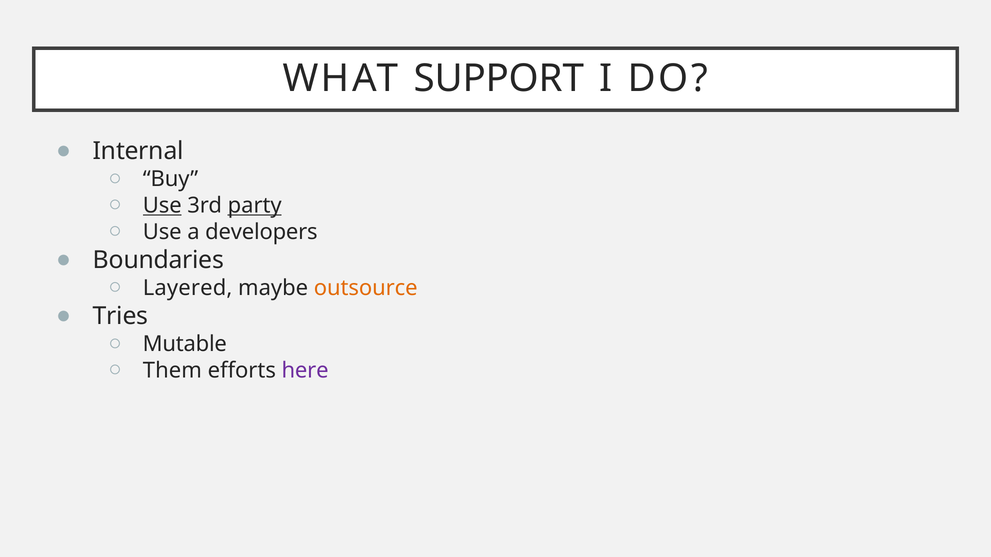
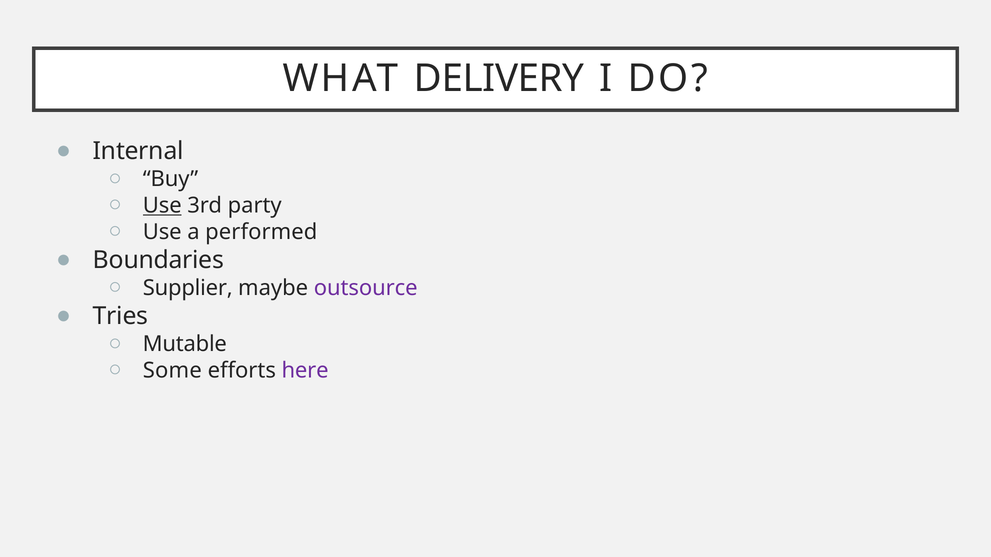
SUPPORT: SUPPORT -> DELIVERY (499, 79)
party underline: present -> none (255, 206)
developers: developers -> performed (261, 232)
Layered: Layered -> Supplier (188, 288)
outsource colour: orange -> purple (366, 288)
Them: Them -> Some (172, 371)
